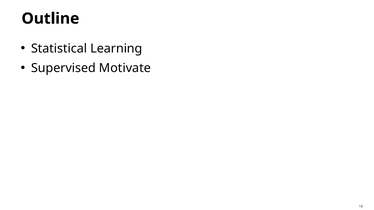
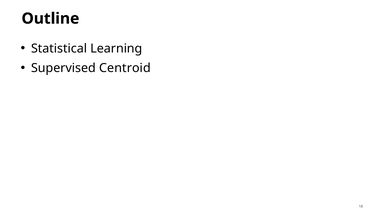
Motivate: Motivate -> Centroid (125, 68)
